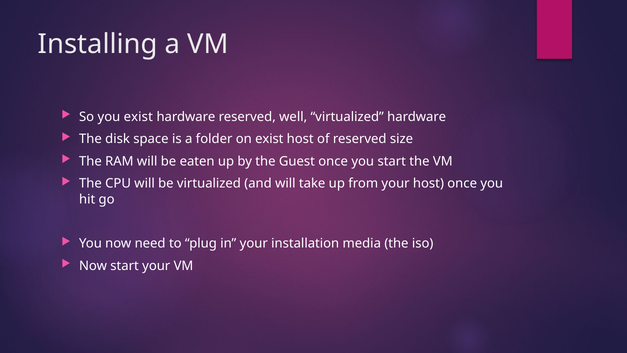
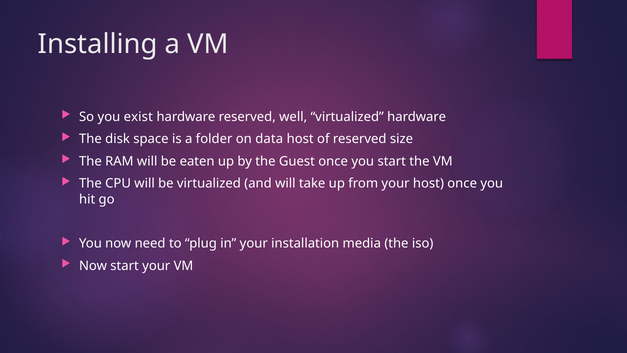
on exist: exist -> data (269, 139)
